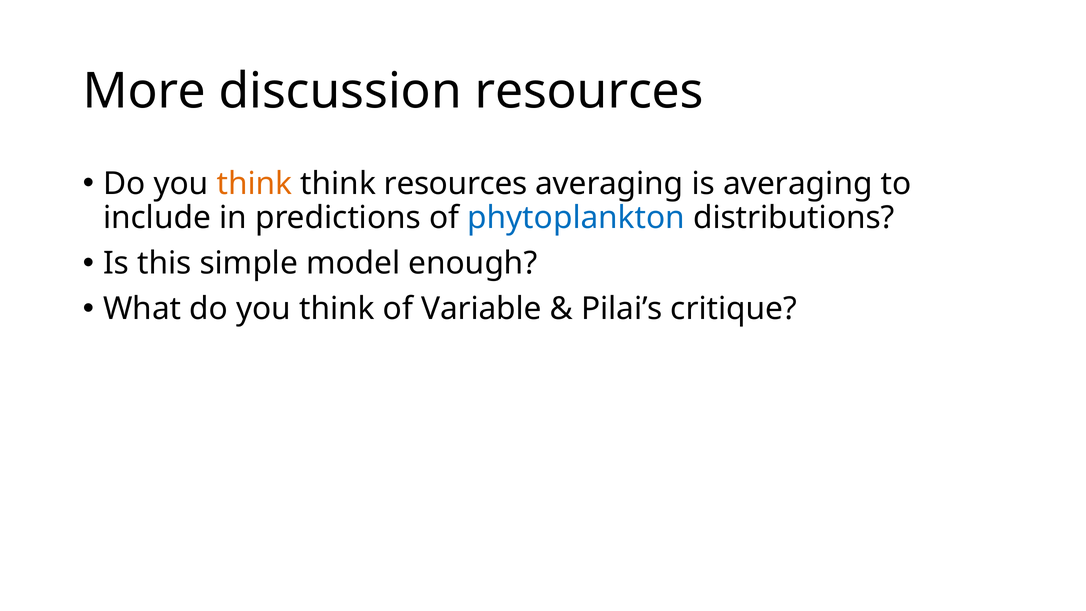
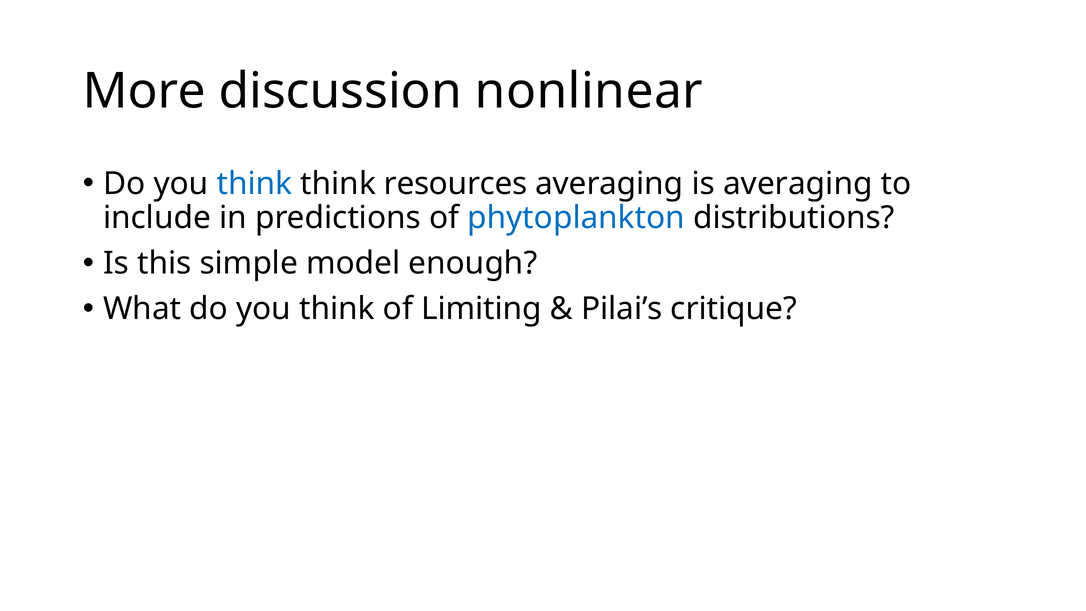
discussion resources: resources -> nonlinear (589, 91)
think colour: orange -> blue (254, 184)
Variable: Variable -> Limiting (481, 309)
